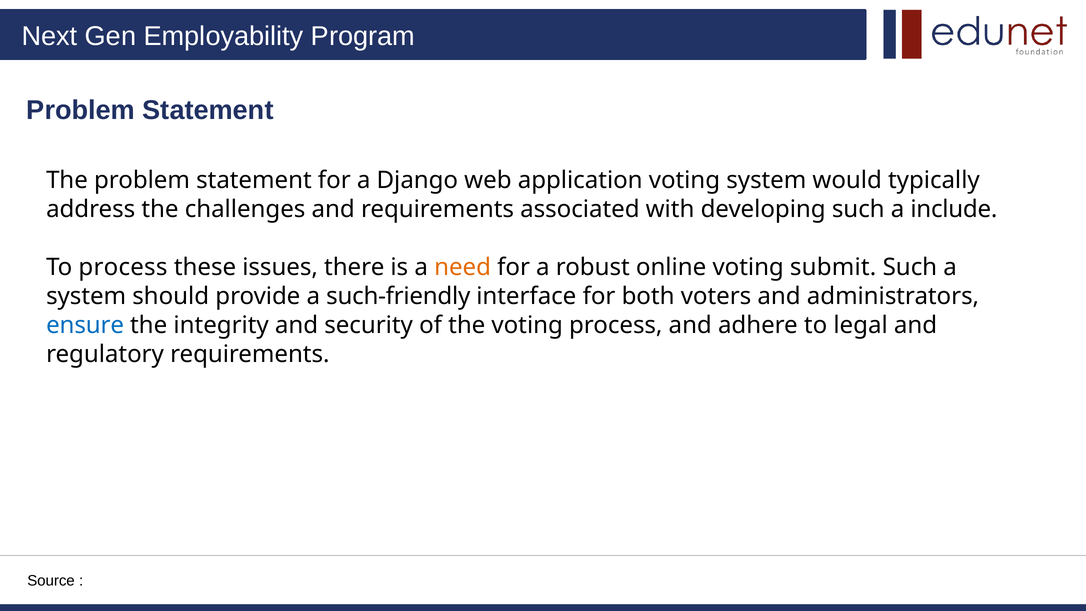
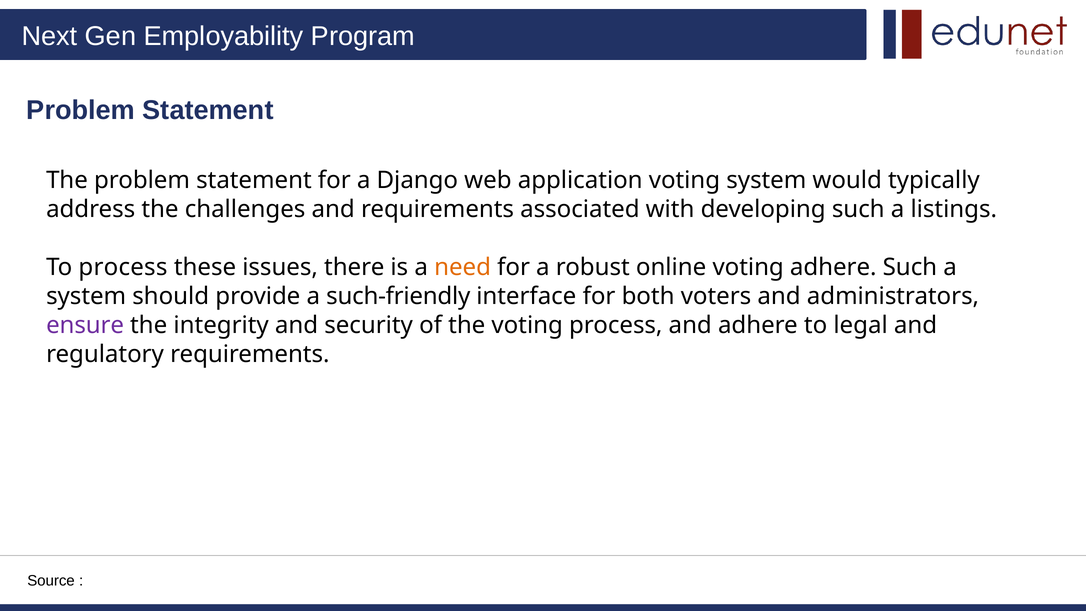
include: include -> listings (954, 209)
voting submit: submit -> adhere (833, 267)
ensure colour: blue -> purple (85, 325)
